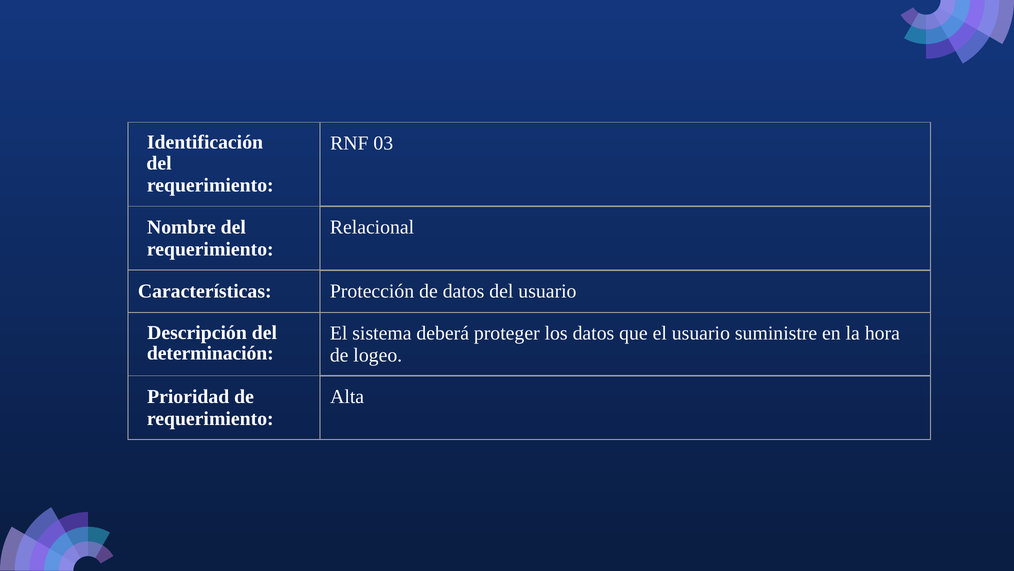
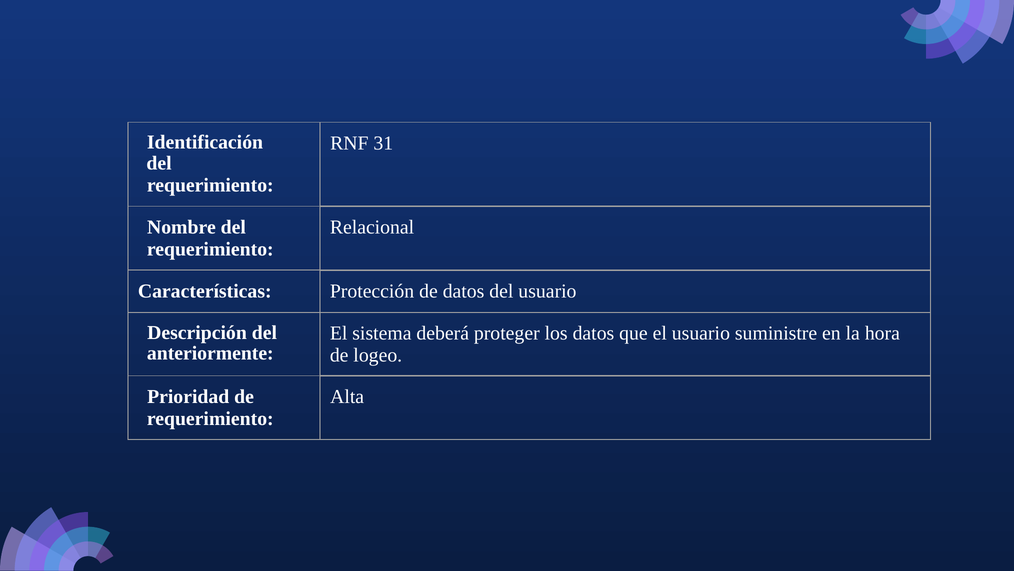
03: 03 -> 31 (383, 143)
determinación: determinación -> anteriormente (210, 353)
